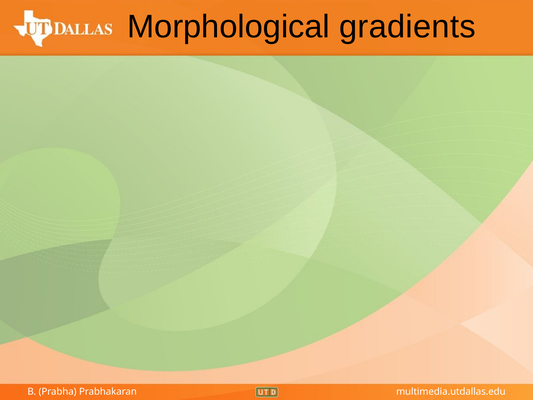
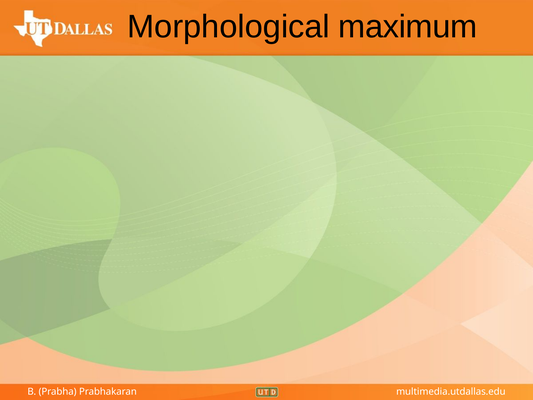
gradients: gradients -> maximum (408, 27)
